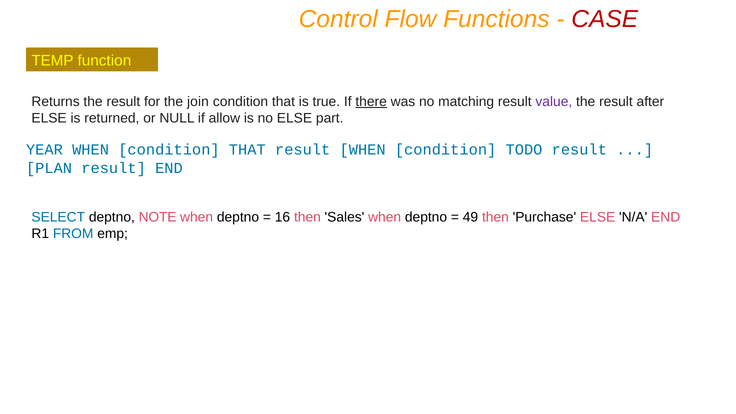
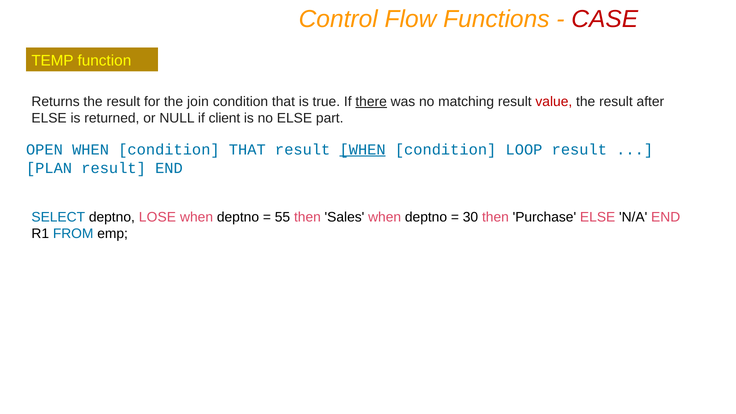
value colour: purple -> red (554, 102)
allow: allow -> client (224, 118)
YEAR: YEAR -> OPEN (44, 150)
WHEN underline: none -> present (363, 150)
TODO: TODO -> LOOP (524, 150)
NOTE: NOTE -> LOSE (157, 217)
16: 16 -> 55 (282, 217)
49: 49 -> 30 (470, 217)
